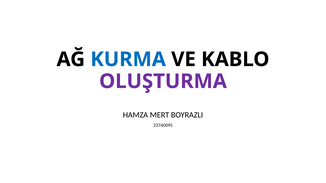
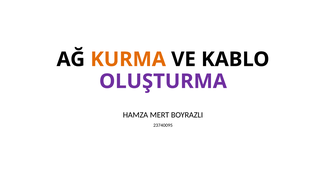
KURMA colour: blue -> orange (128, 59)
